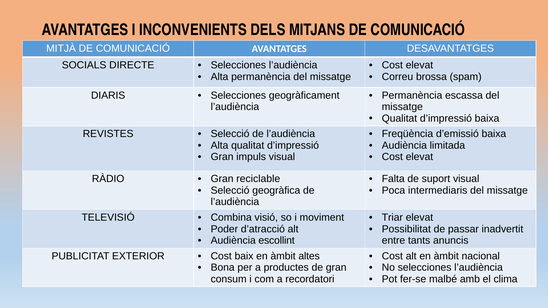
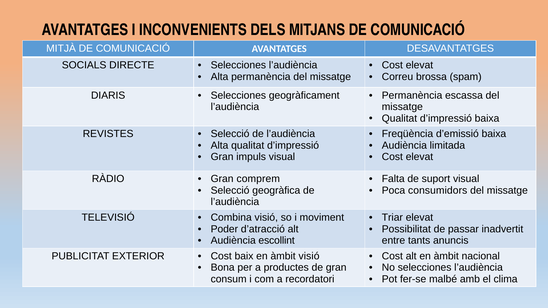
reciclable: reciclable -> comprem (258, 179)
intermediaris: intermediaris -> consumidors (438, 191)
àmbit altes: altes -> visió (309, 256)
